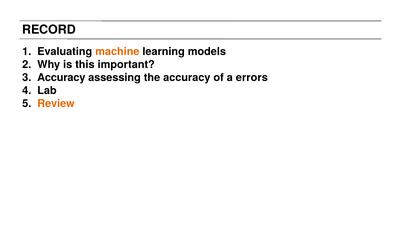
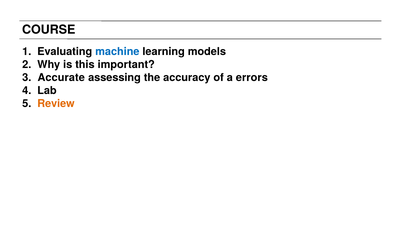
RECORD: RECORD -> COURSE (49, 30)
machine colour: orange -> blue (117, 52)
Accuracy: Accuracy -> Accurate (61, 78)
